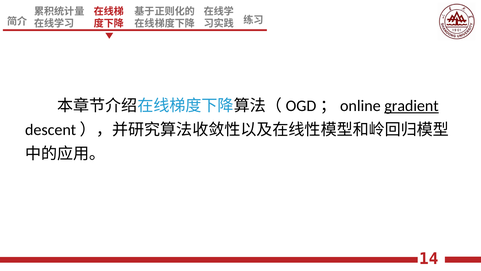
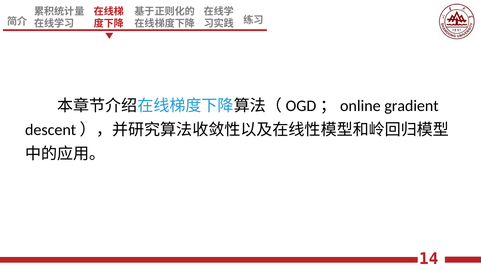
gradient underline: present -> none (411, 106)
